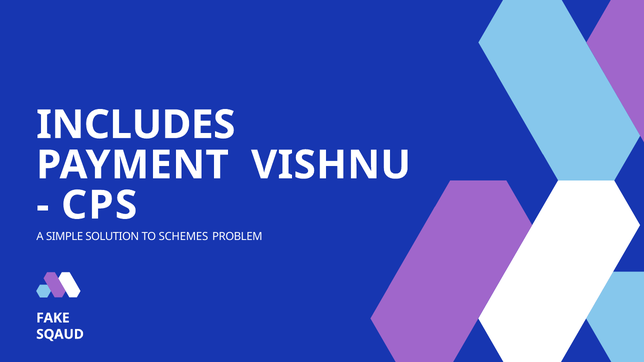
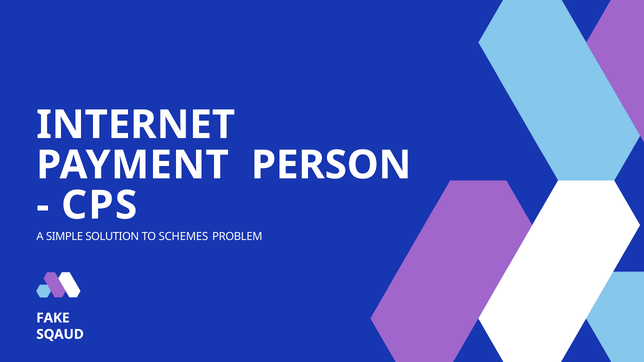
INCLUDES: INCLUDES -> INTERNET (136, 125)
VISHNU: VISHNU -> PERSON (331, 165)
